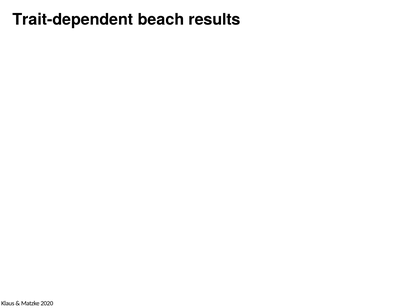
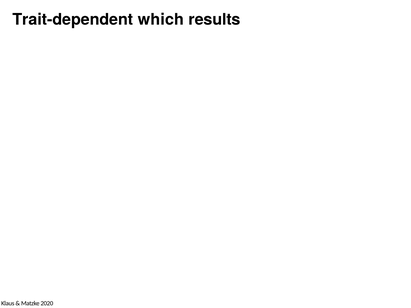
beach: beach -> which (161, 20)
